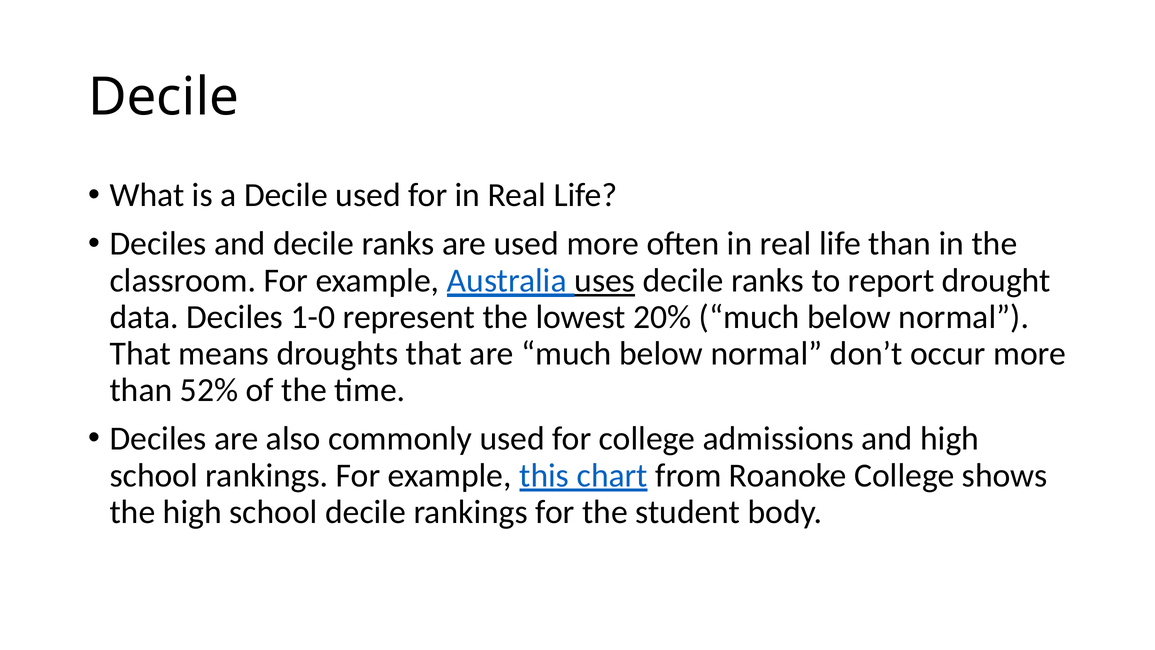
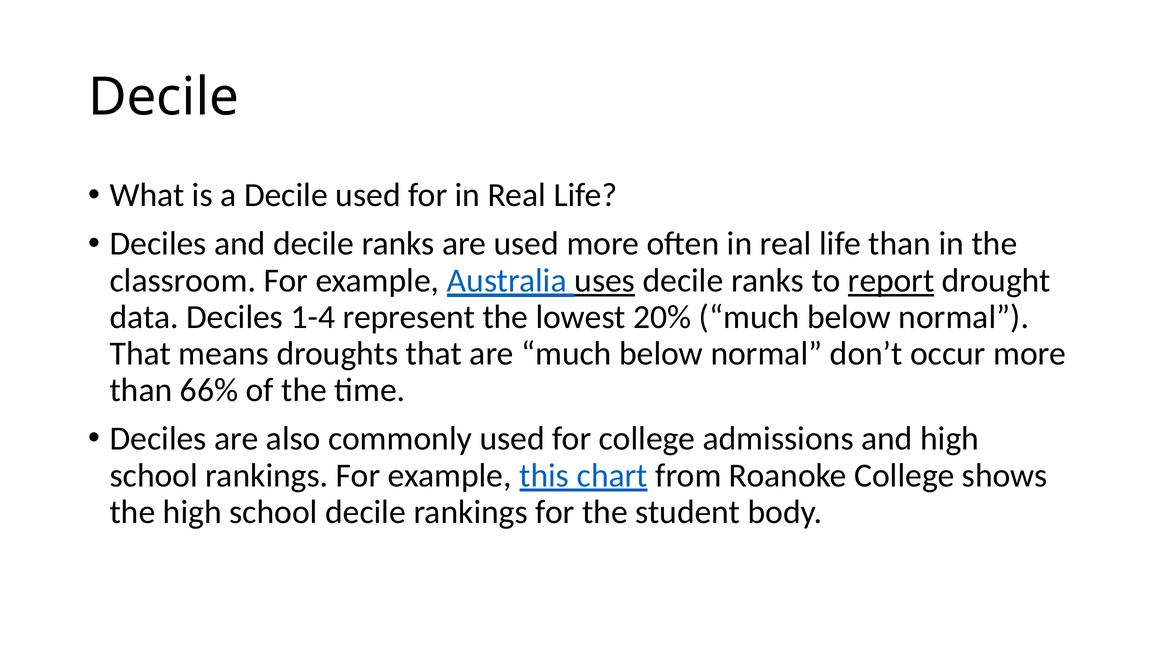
report underline: none -> present (891, 281)
1-0: 1-0 -> 1-4 (313, 317)
52%: 52% -> 66% (209, 390)
